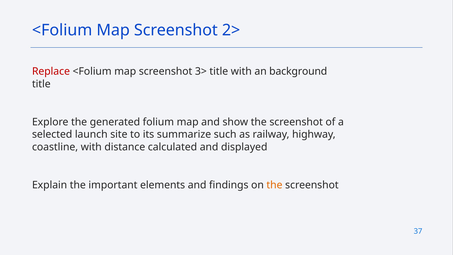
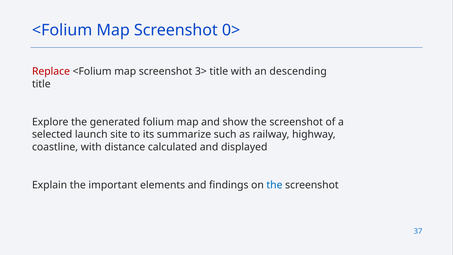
2>: 2> -> 0> (231, 30)
background: background -> descending (298, 71)
the colour: orange -> blue (274, 185)
